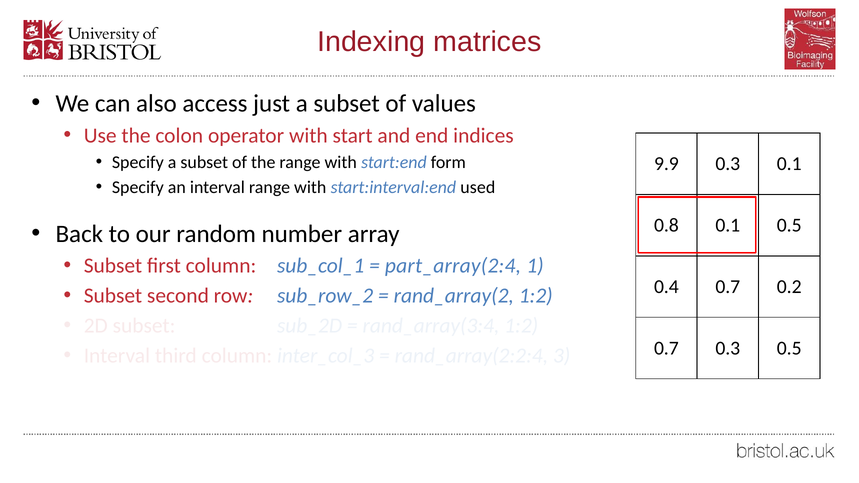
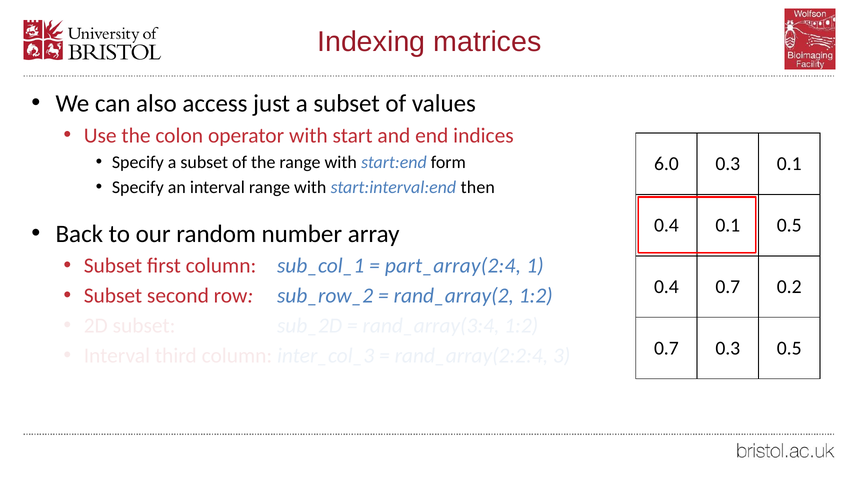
9.9: 9.9 -> 6.0 (666, 164)
used: used -> then (478, 188)
0.8: 0.8 -> 0.4 (666, 225)
